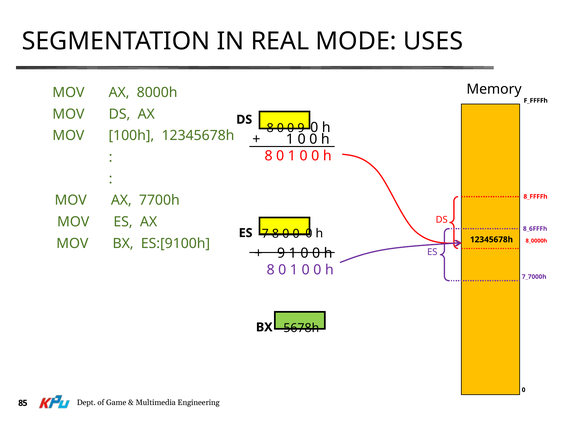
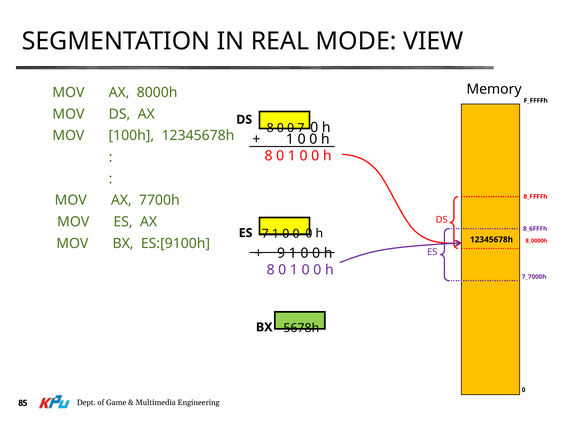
USES: USES -> VIEW (433, 41)
0 9: 9 -> 7 (301, 128)
7 8: 8 -> 1 (275, 234)
